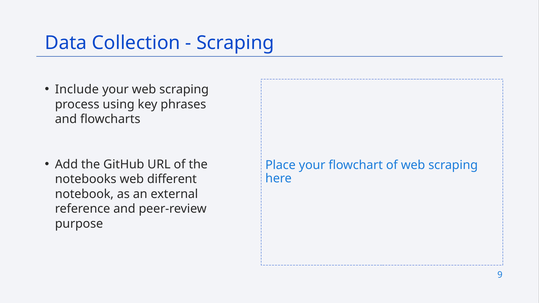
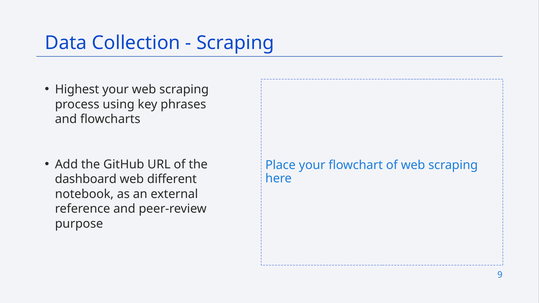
Include: Include -> Highest (77, 90)
notebooks: notebooks -> dashboard (86, 179)
